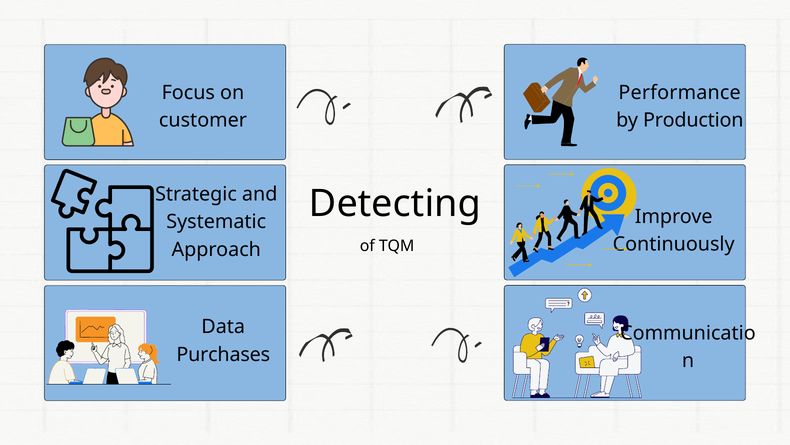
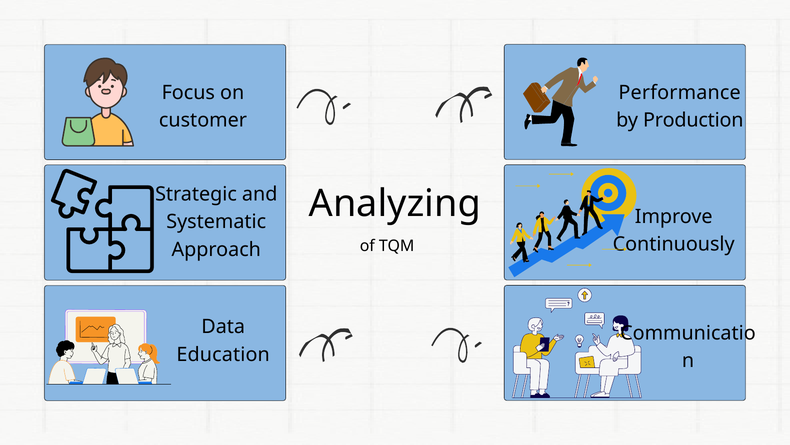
Detecting: Detecting -> Analyzing (395, 204)
Purchases: Purchases -> Education (223, 354)
